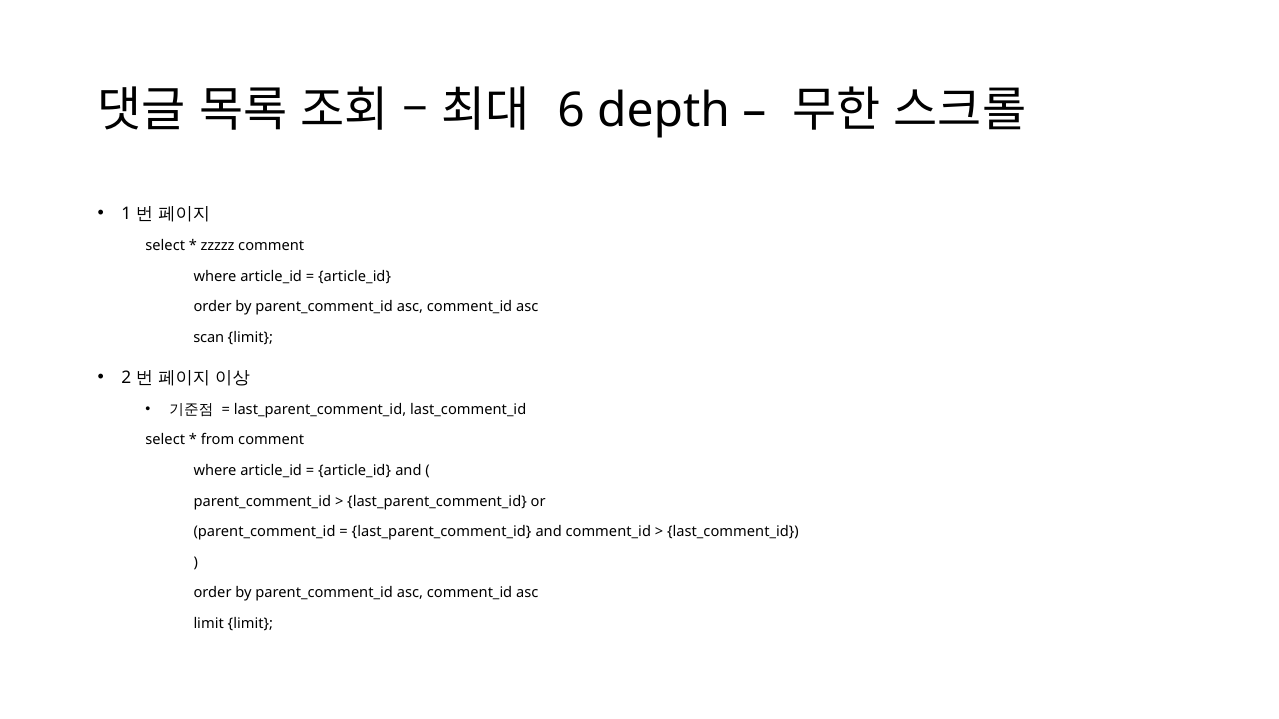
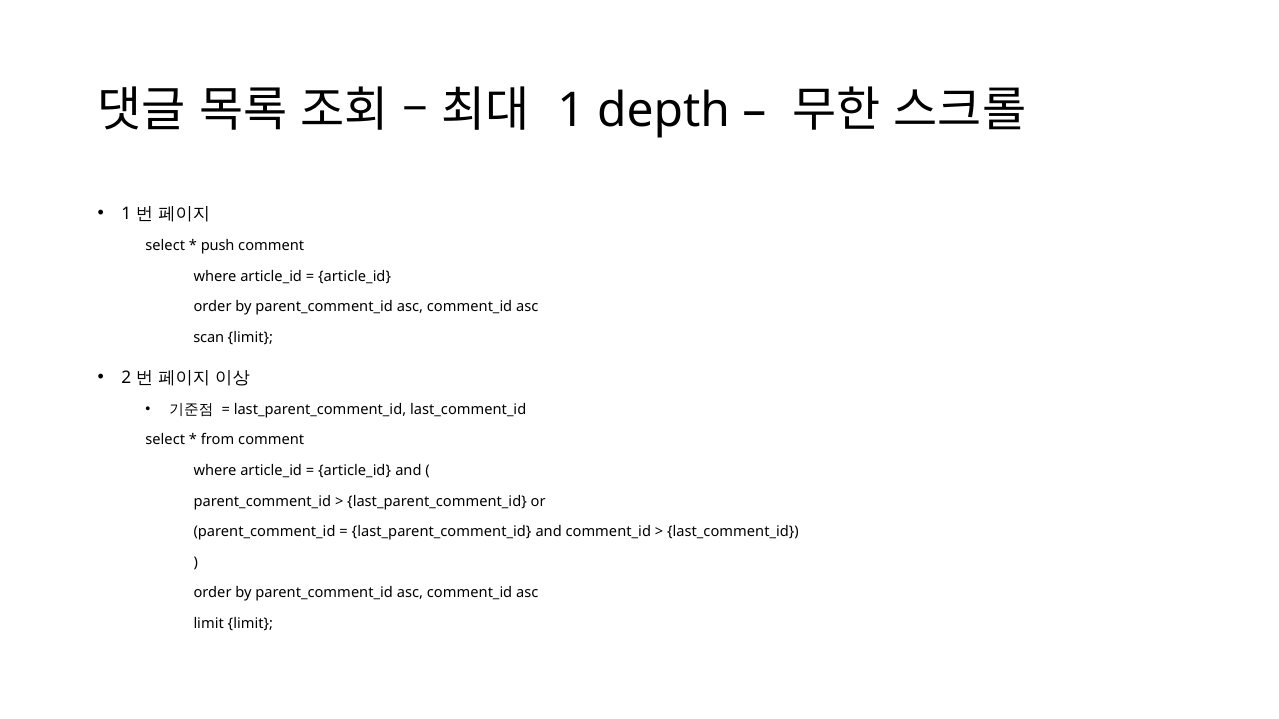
6: 6 -> 1 (571, 111)
zzzzz: zzzzz -> push (218, 246)
